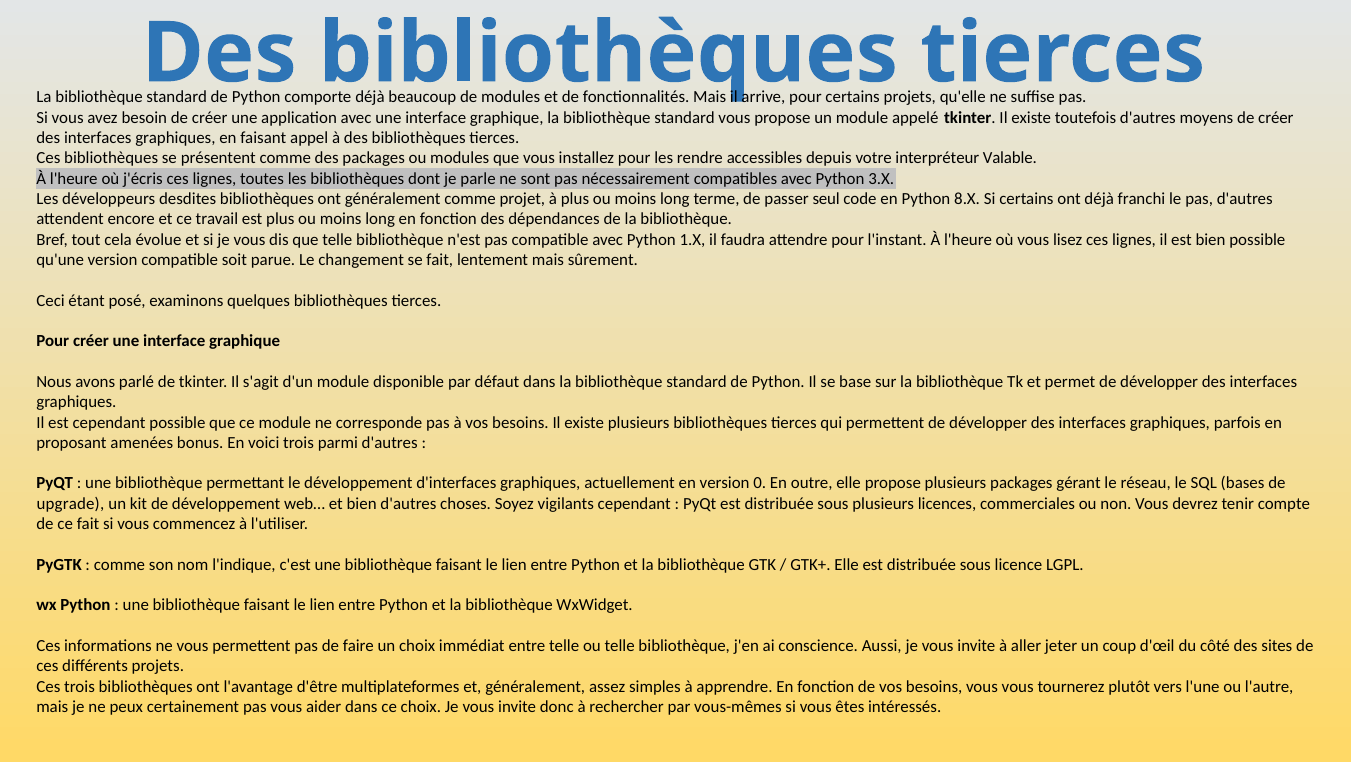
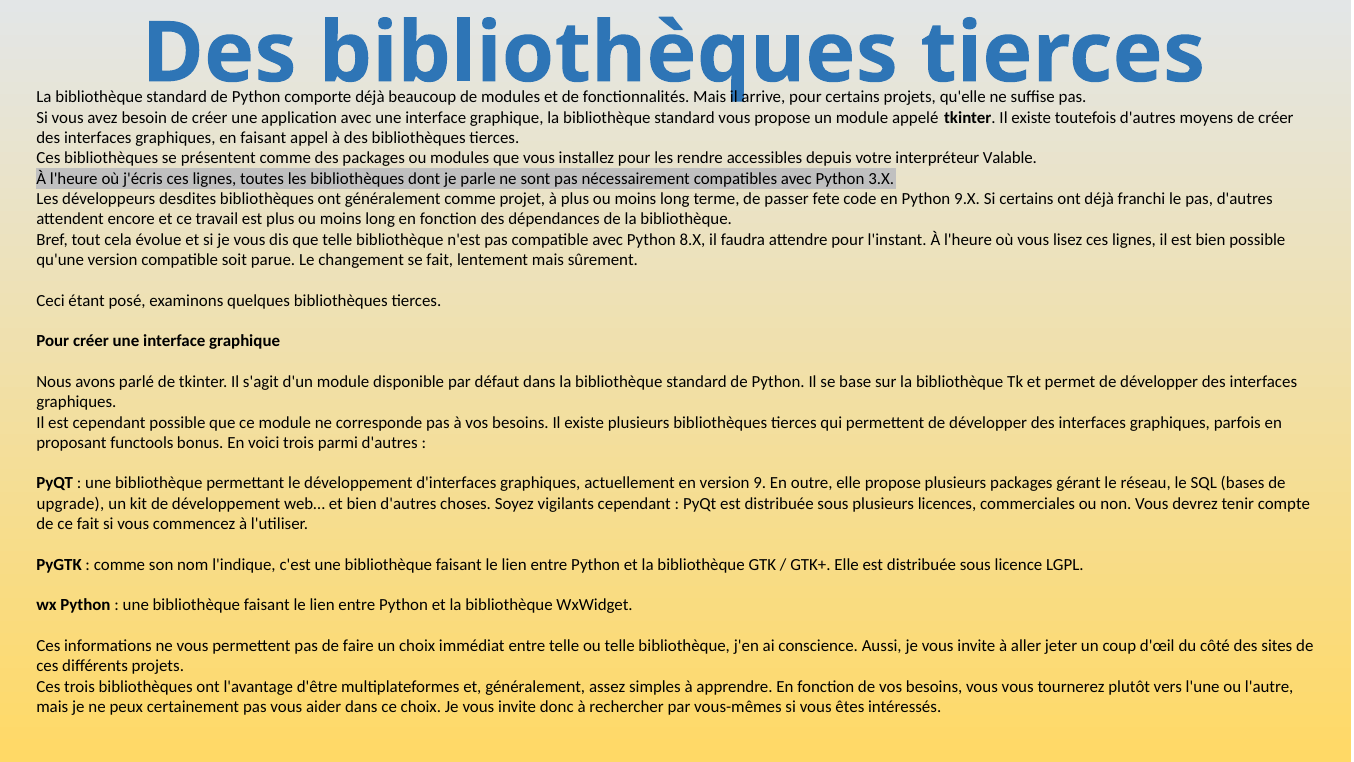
seul: seul -> fete (826, 199)
8.X: 8.X -> 9.X (967, 199)
1.X: 1.X -> 8.X (693, 239)
amenées: amenées -> functools (142, 443)
0: 0 -> 9 (760, 483)
